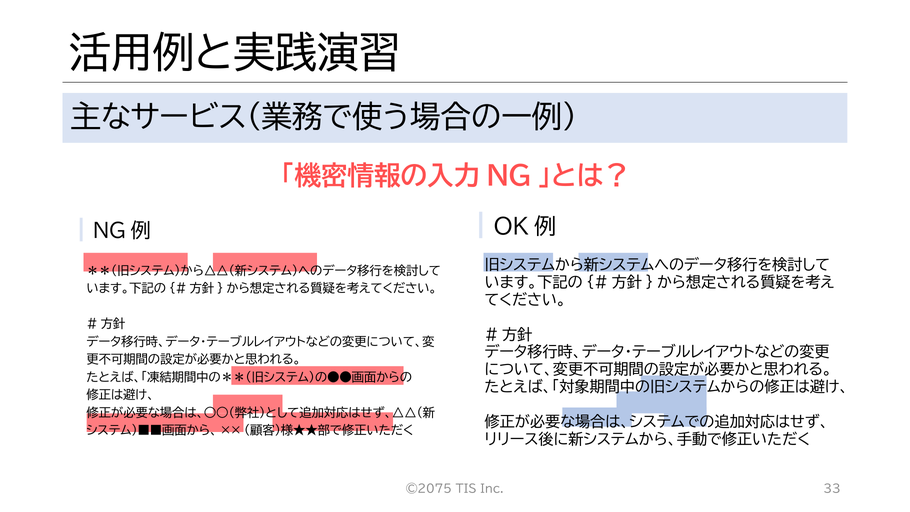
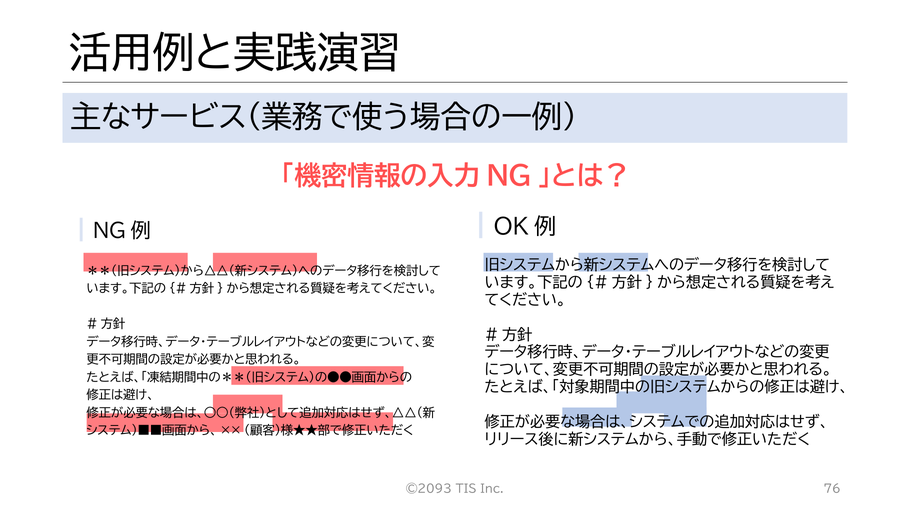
©2075: ©2075 -> ©2093 (429, 489)
33: 33 -> 76 (832, 489)
